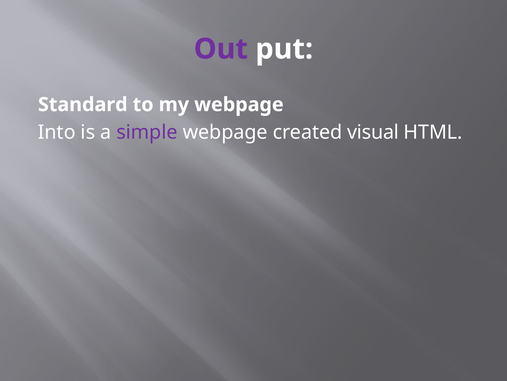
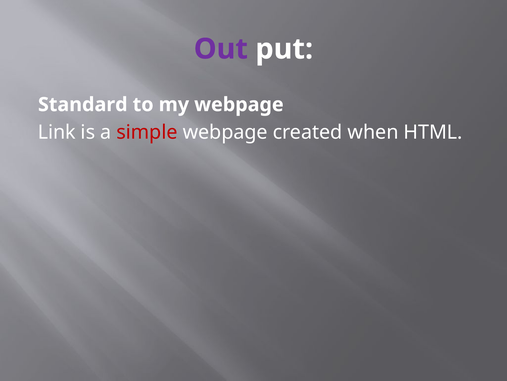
Into: Into -> Link (57, 132)
simple colour: purple -> red (147, 132)
visual: visual -> when (373, 132)
